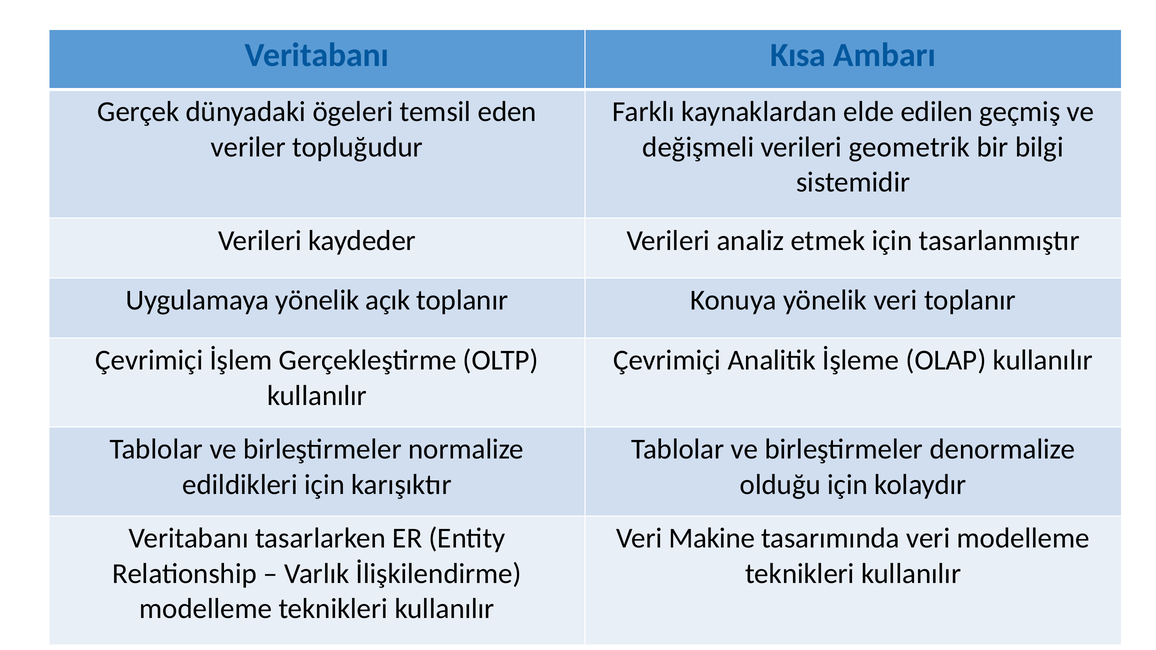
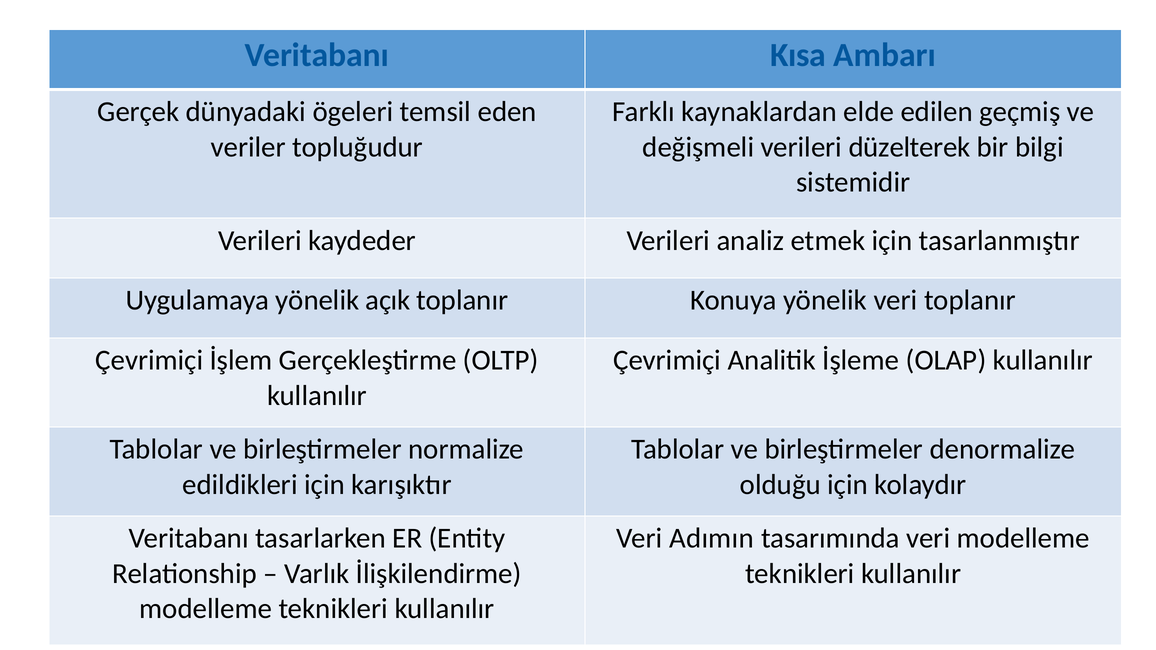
geometrik: geometrik -> düzelterek (910, 147)
Makine: Makine -> Adımın (712, 539)
